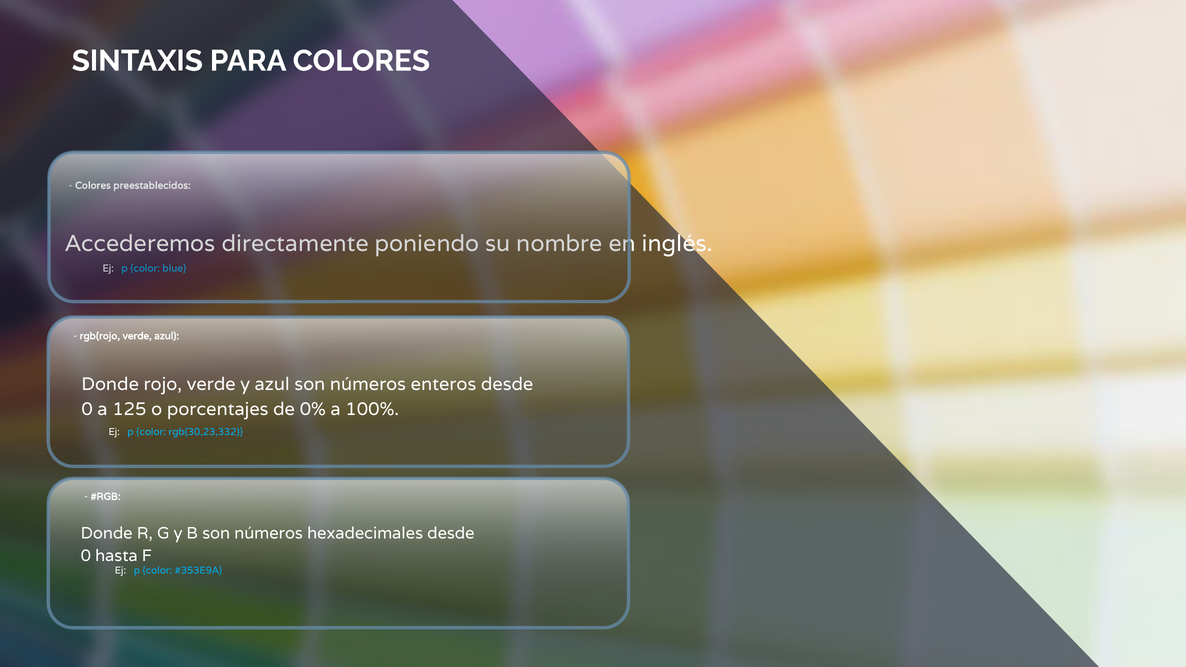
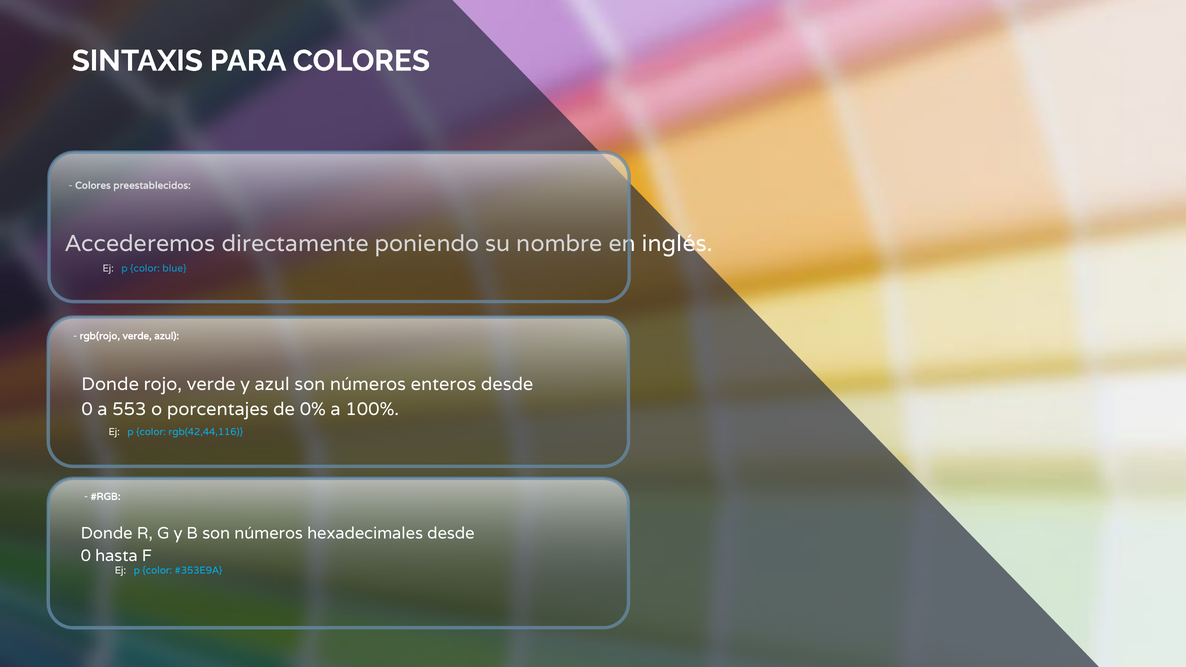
125: 125 -> 553 (129, 410)
rgb(30,23,332: rgb(30,23,332 -> rgb(42,44,116 (206, 432)
